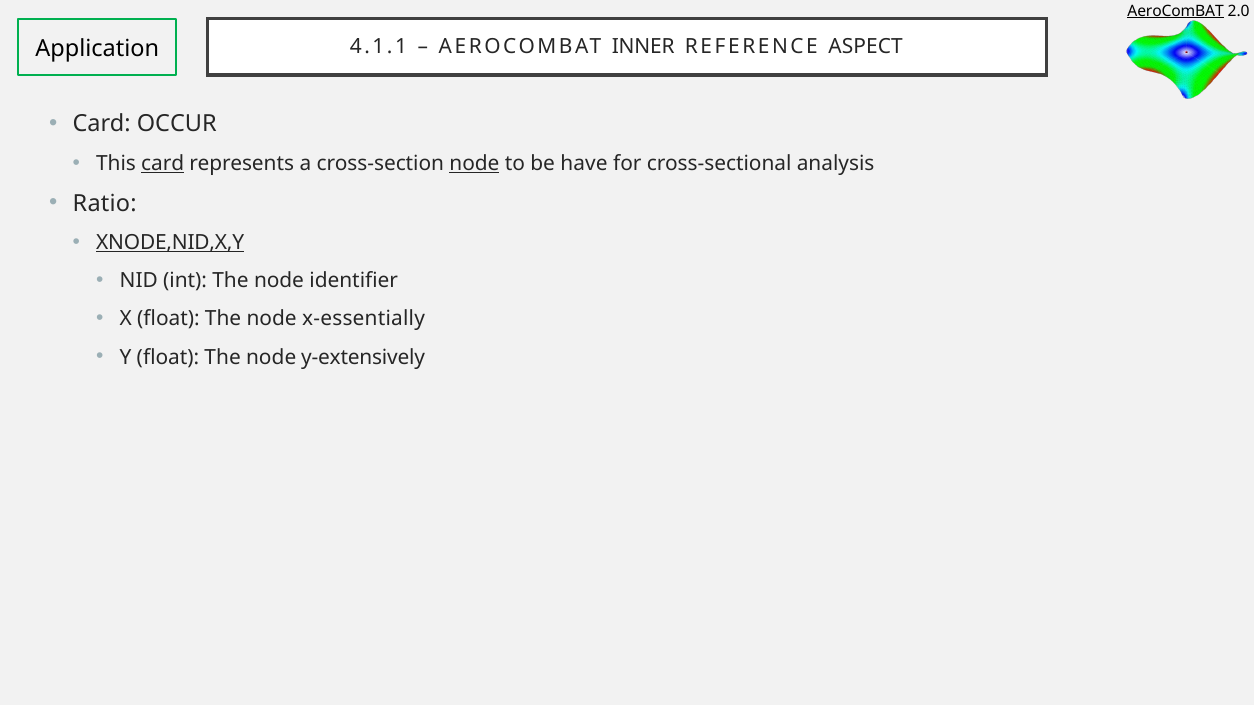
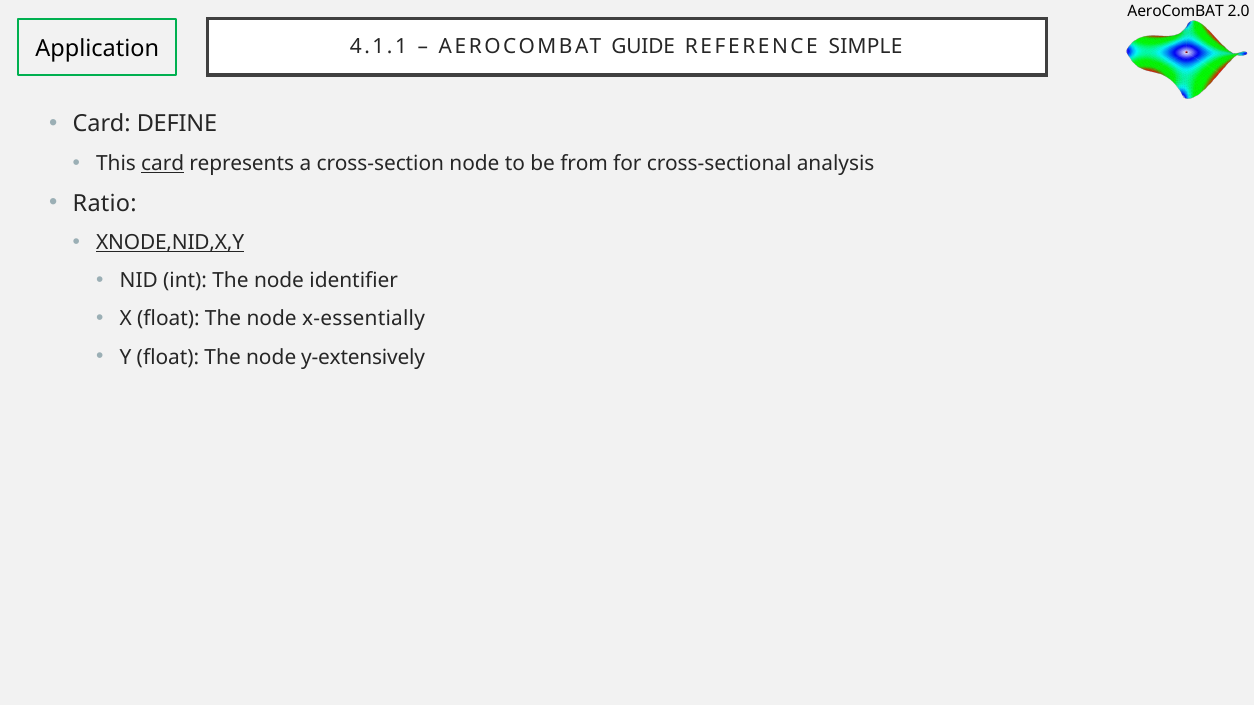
AeroComBAT underline: present -> none (1176, 11)
INNER: INNER -> GUIDE (643, 47)
ASPECT: ASPECT -> SIMPLE (866, 47)
OCCUR: OCCUR -> DEFINE (177, 124)
node underline: present -> none (474, 164)
have: have -> from (584, 164)
